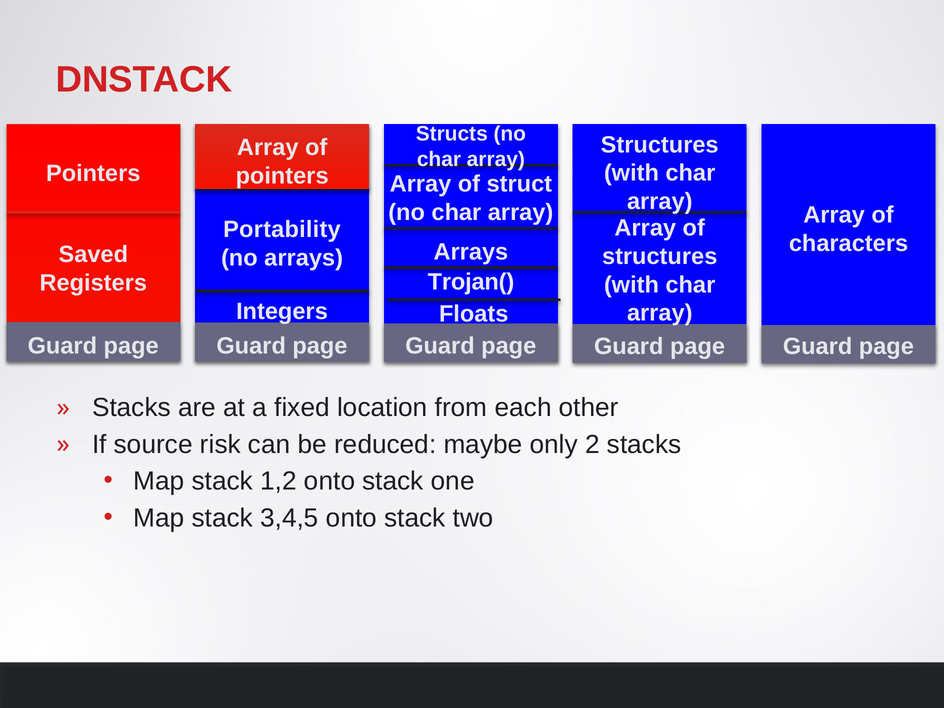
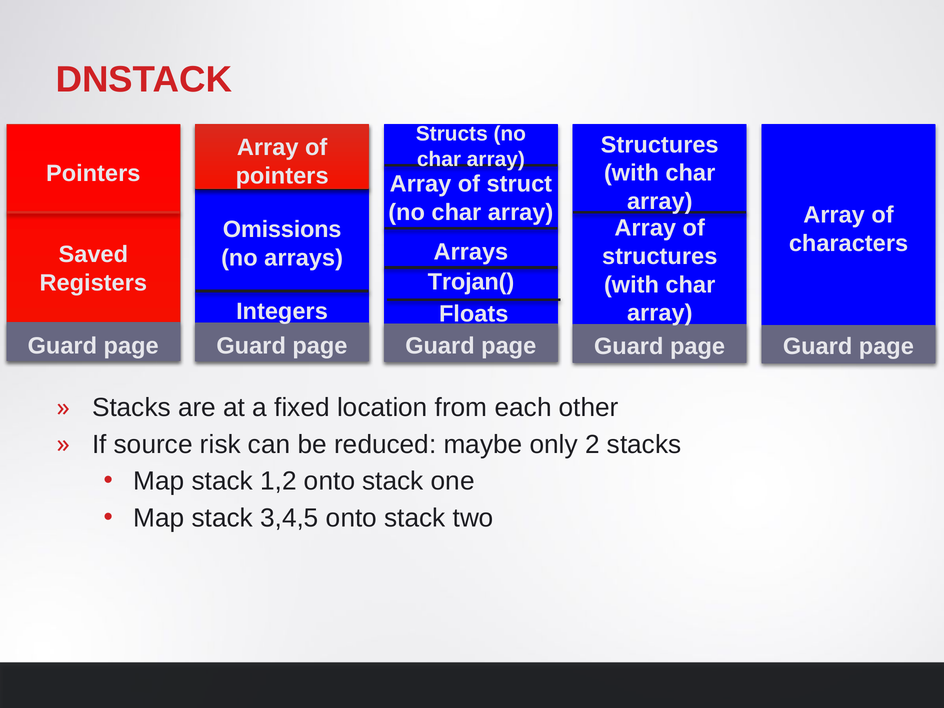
Portability: Portability -> Omissions (282, 229)
